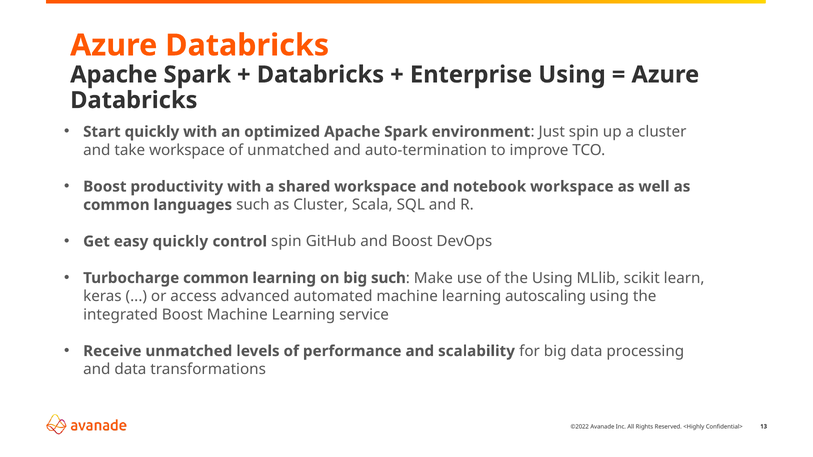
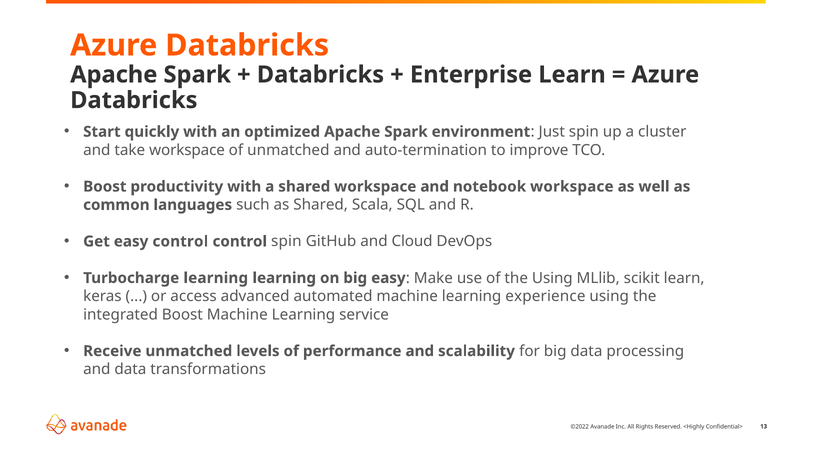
Enterprise Using: Using -> Learn (572, 75)
as Cluster: Cluster -> Shared (321, 205)
easy quickly: quickly -> control (180, 242)
and Boost: Boost -> Cloud (412, 242)
Turbocharge common: common -> learning (216, 278)
big such: such -> easy (388, 278)
autoscaling: autoscaling -> experience (545, 296)
